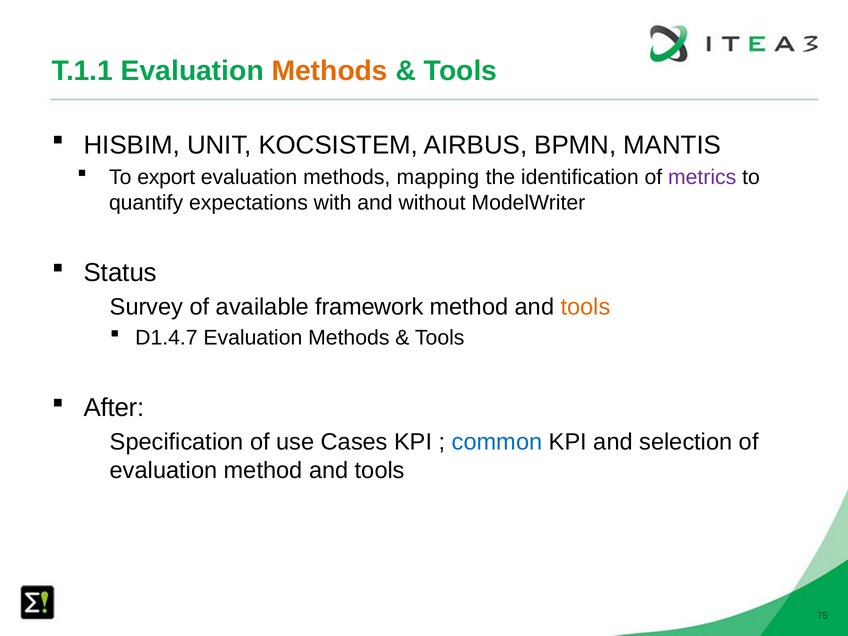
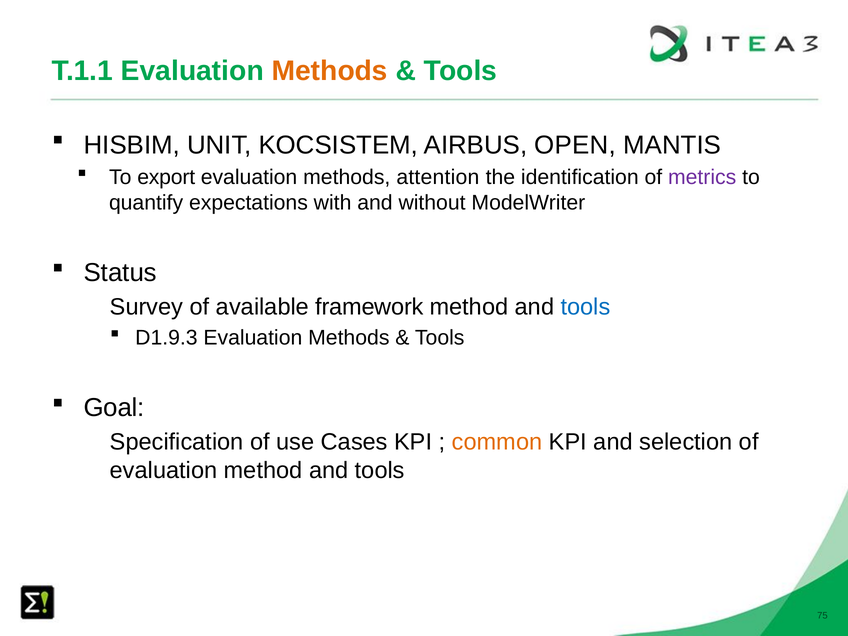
BPMN: BPMN -> OPEN (575, 145)
mapping: mapping -> attention (438, 177)
tools colour: orange -> blue (585, 307)
D1.4.7: D1.4.7 -> D1.9.3 (166, 338)
After: After -> Goal (114, 408)
common colour: blue -> orange (497, 442)
